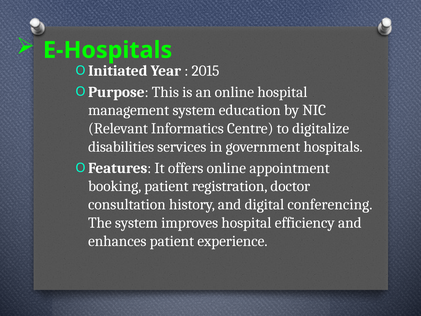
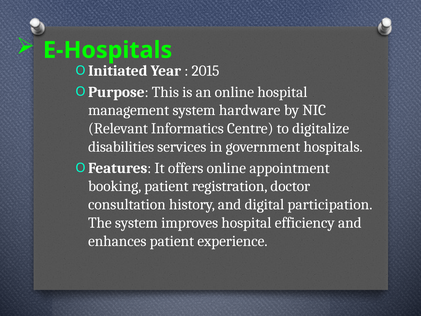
education: education -> hardware (250, 110)
conferencing: conferencing -> participation (330, 204)
